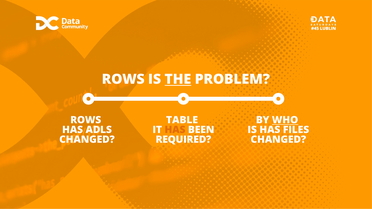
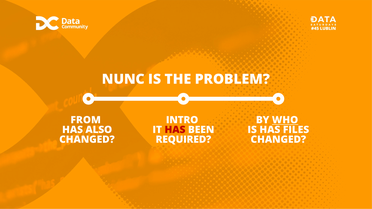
ROWS: ROWS -> NUNC (123, 79)
THE underline: present -> none (178, 79)
ROWS: ROWS -> FROM (86, 120)
TABLE: TABLE -> INTRO (182, 120)
ADLS: ADLS -> ALSO (99, 130)
HAS colour: orange -> red (175, 130)
